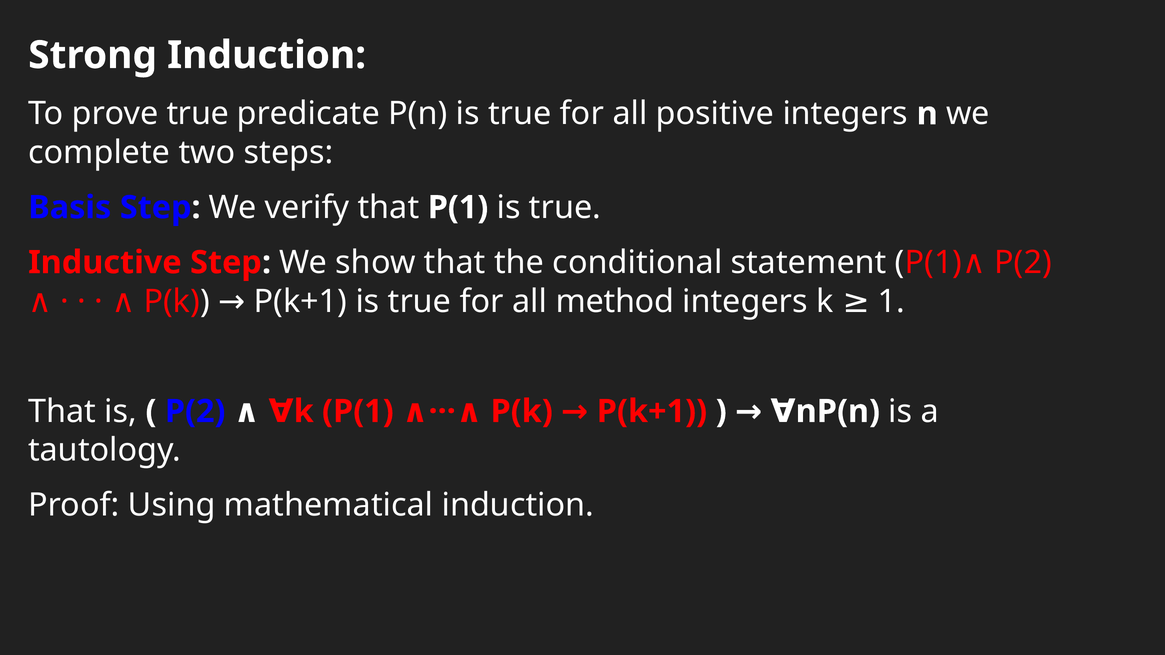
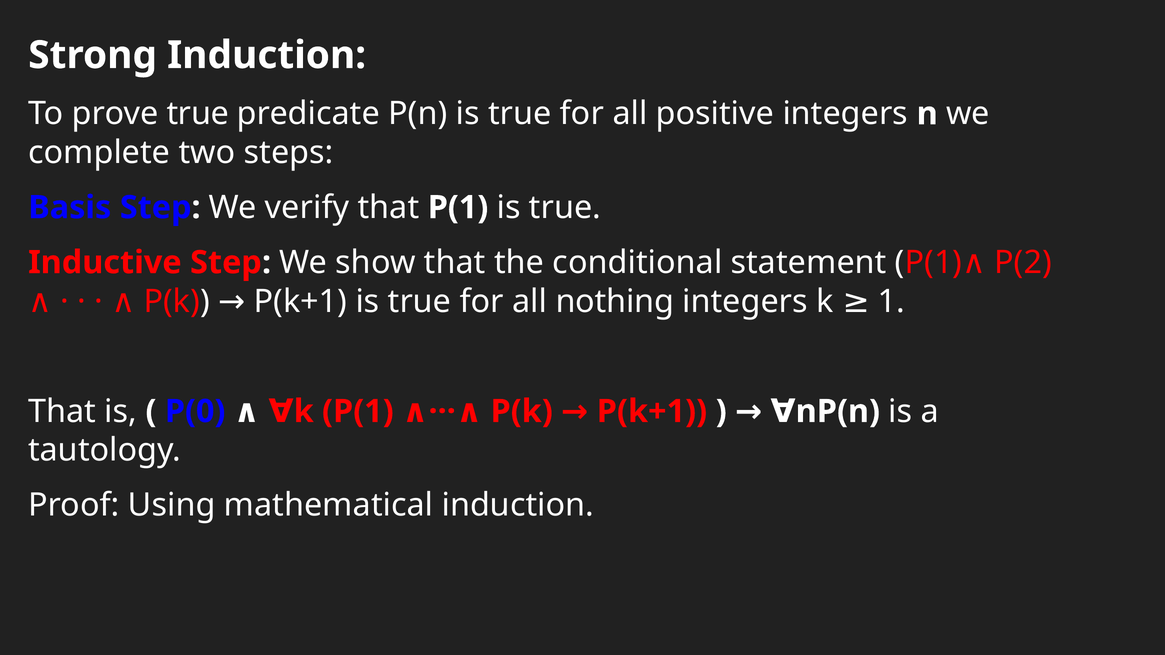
method: method -> nothing (615, 302)
P(2: P(2 -> P(0 (195, 412)
